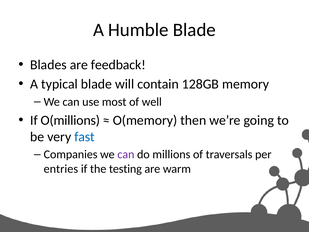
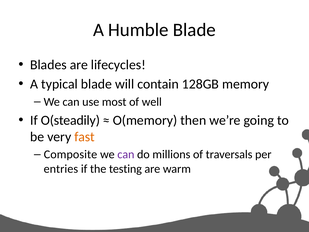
feedback: feedback -> lifecycles (118, 65)
O(millions: O(millions -> O(steadily (70, 120)
fast colour: blue -> orange (85, 137)
Companies: Companies -> Composite (71, 154)
